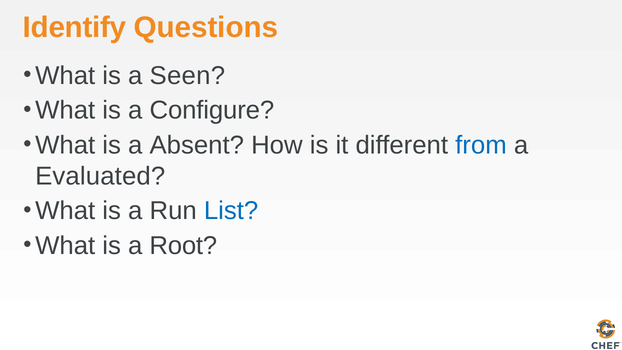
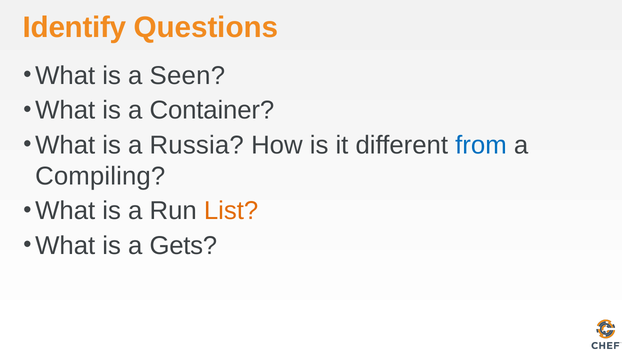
Configure: Configure -> Container (212, 110)
Absent: Absent -> Russia (197, 145)
Evaluated: Evaluated -> Compiling (100, 176)
List colour: blue -> orange (231, 211)
Root: Root -> Gets (183, 246)
